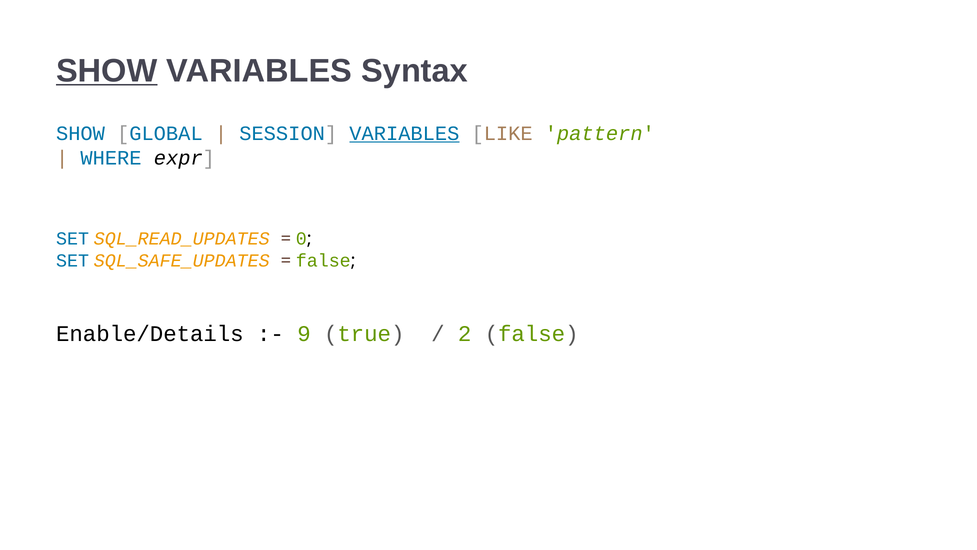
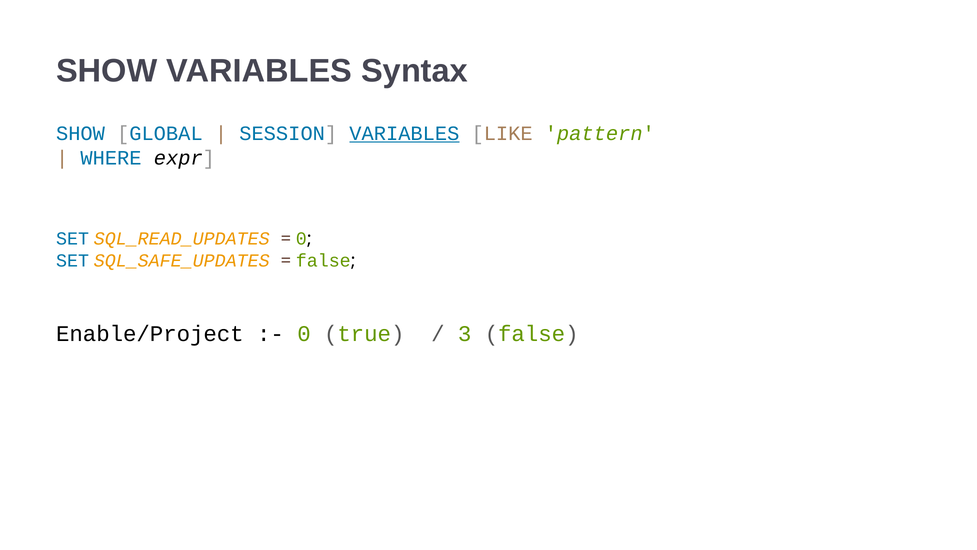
SHOW underline: present -> none (107, 71)
Enable/Details: Enable/Details -> Enable/Project (150, 333)
9: 9 -> 0 (304, 333)
2: 2 -> 3 (465, 333)
